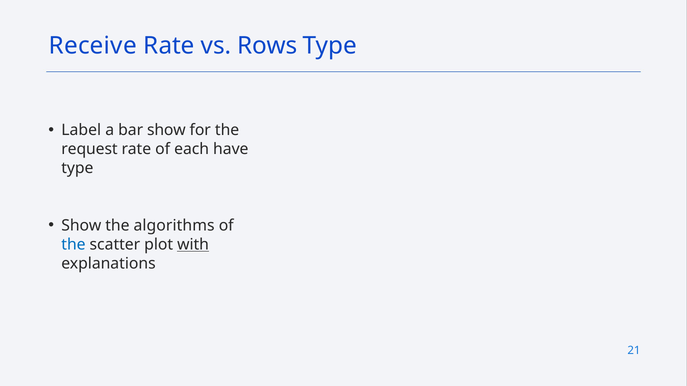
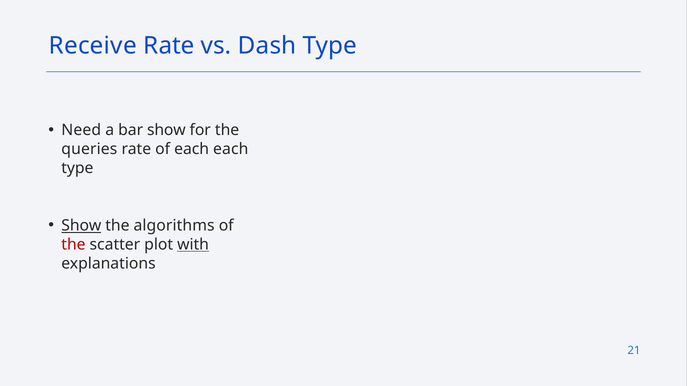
Rows: Rows -> Dash (267, 46)
Label: Label -> Need (81, 130)
request: request -> queries (89, 149)
each have: have -> each (231, 149)
Show underline: none -> present (81, 226)
the colour: blue -> red (73, 245)
